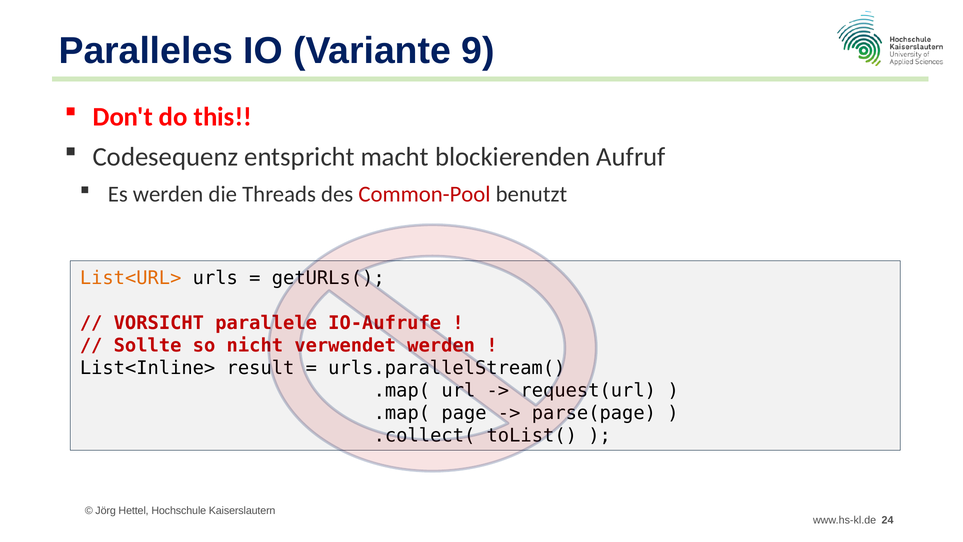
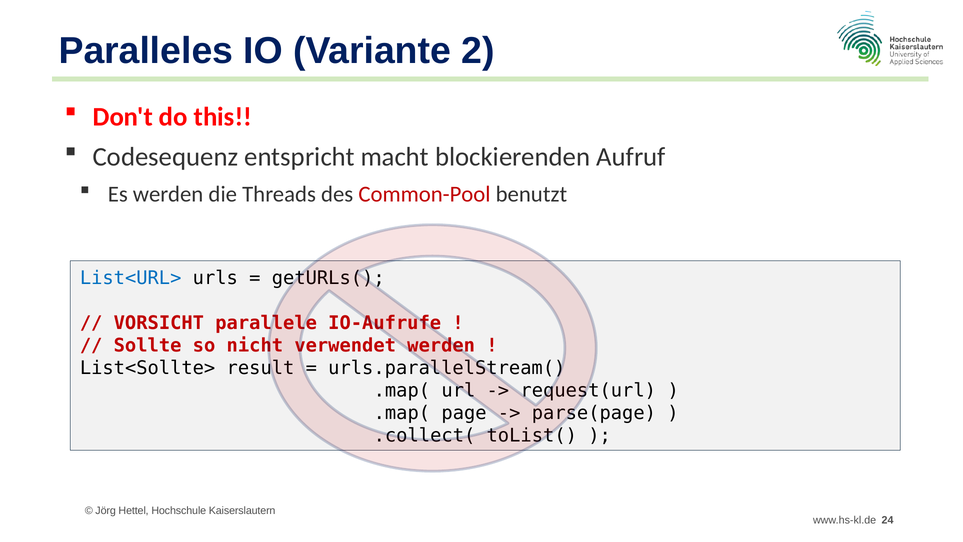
9: 9 -> 2 (478, 51)
List<URL> colour: orange -> blue (131, 278)
List<Inline>: List<Inline> -> List<Sollte> (148, 368)
